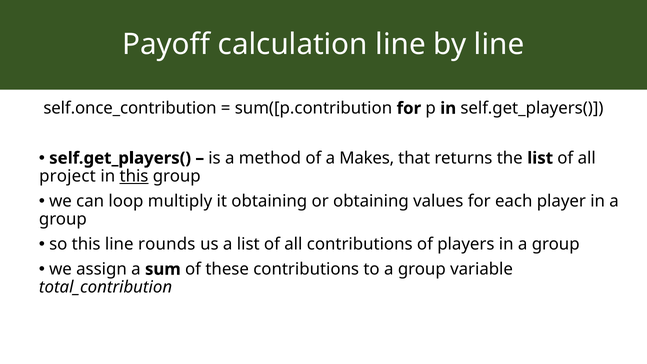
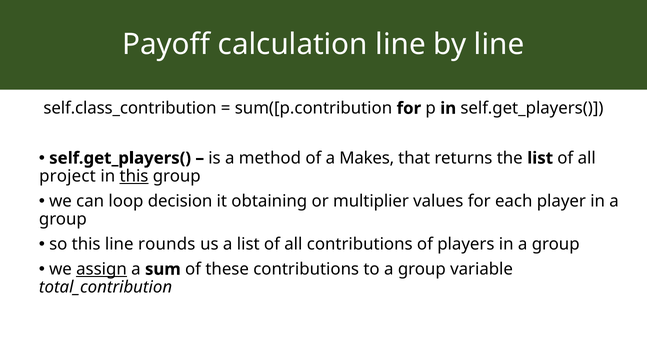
self.once_contribution: self.once_contribution -> self.class_contribution (130, 108)
multiply: multiply -> decision (180, 201)
or obtaining: obtaining -> multiplier (371, 201)
assign underline: none -> present (102, 269)
